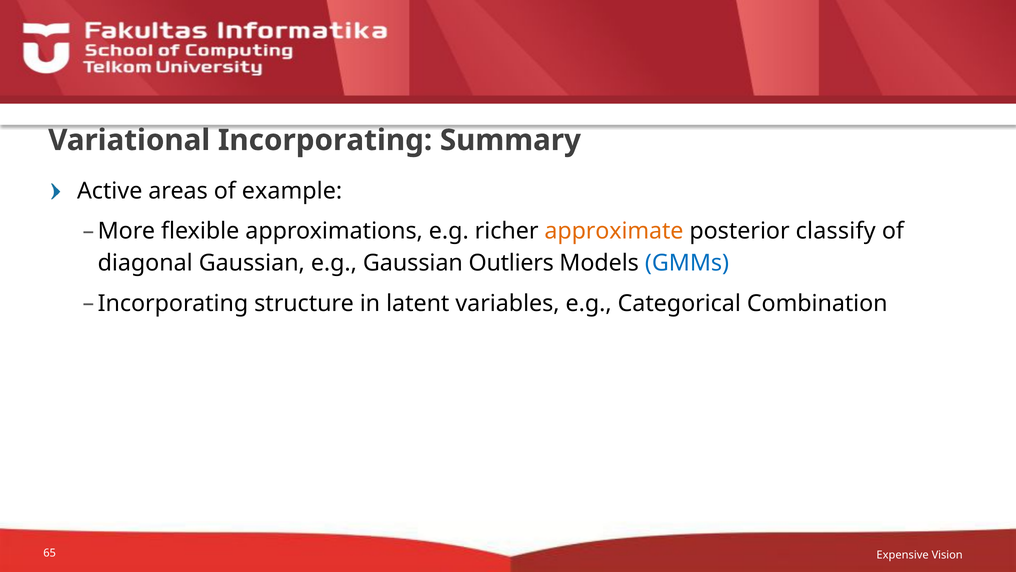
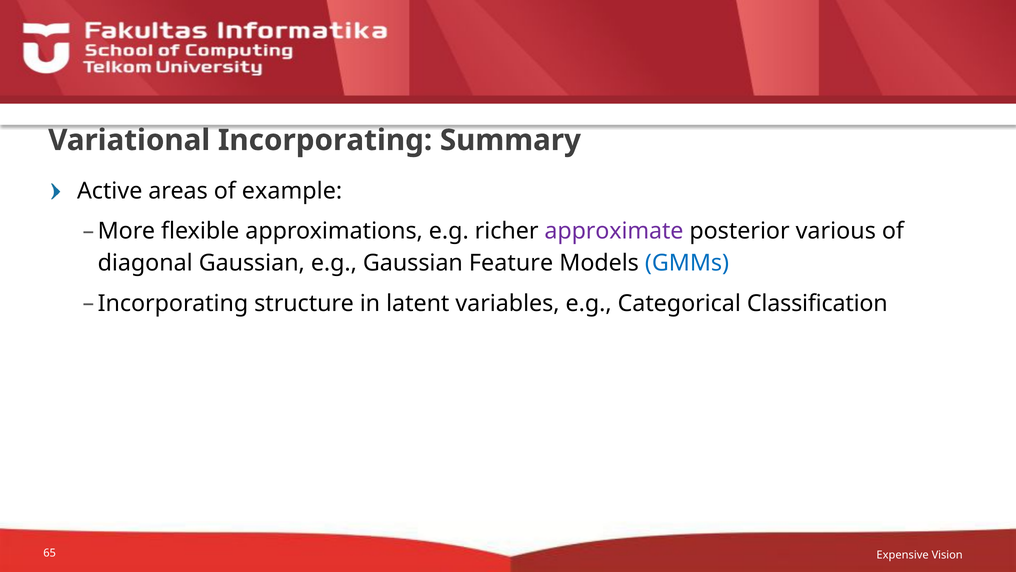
approximate colour: orange -> purple (614, 231)
classify: classify -> various (836, 231)
Outliers: Outliers -> Feature (511, 263)
Combination: Combination -> Classification (817, 303)
